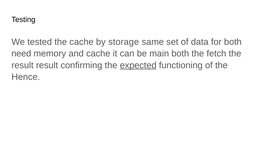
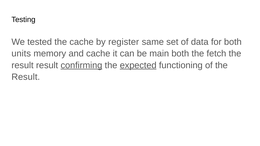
storage: storage -> register (124, 42)
need: need -> units (21, 54)
confirming underline: none -> present (81, 65)
Hence: Hence -> Result (26, 77)
